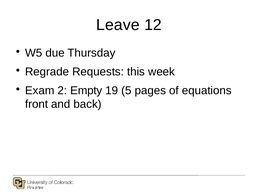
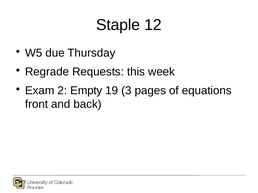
Leave: Leave -> Staple (118, 25)
5: 5 -> 3 (126, 91)
